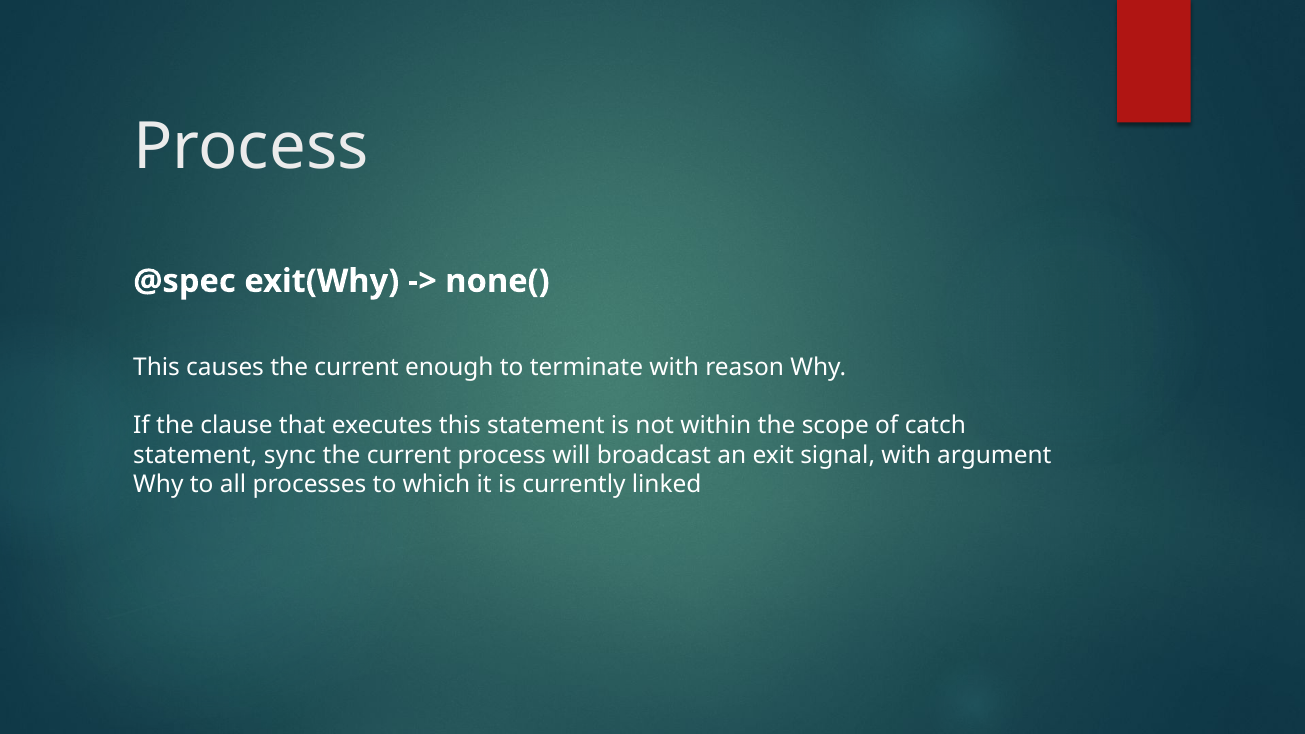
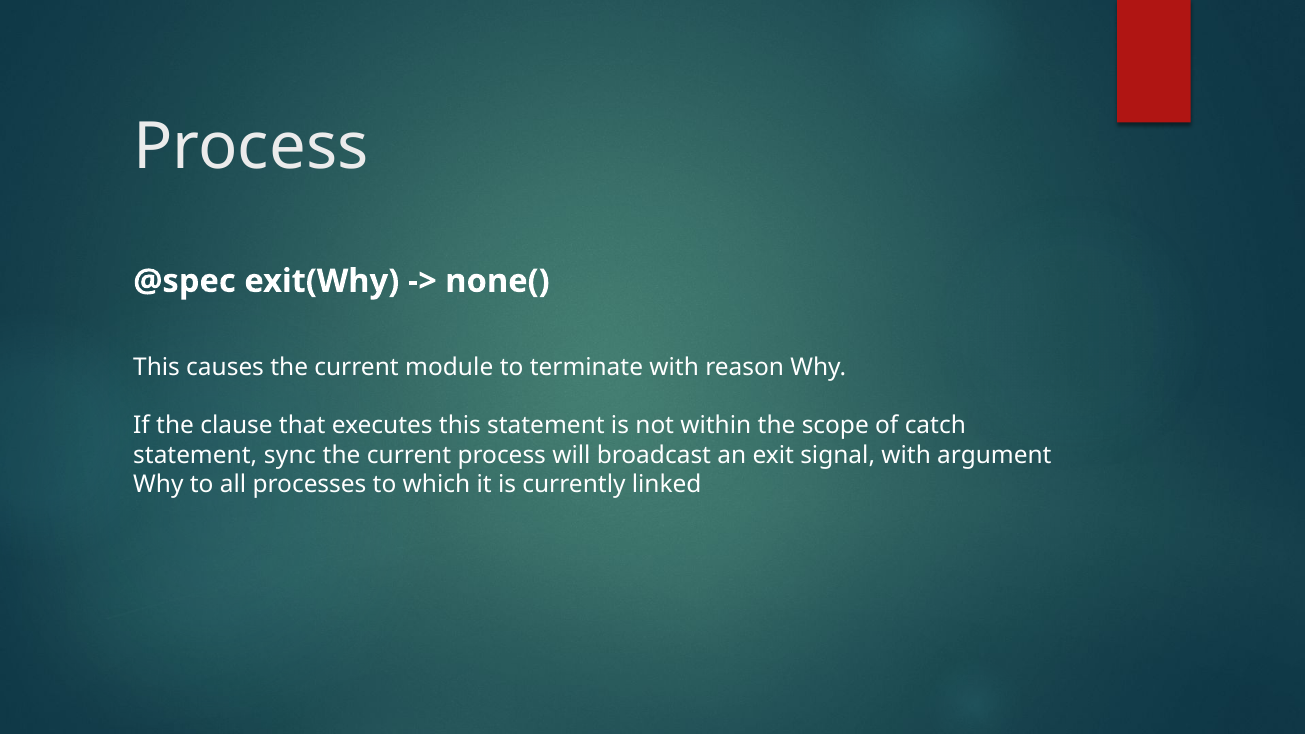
enough: enough -> module (449, 367)
